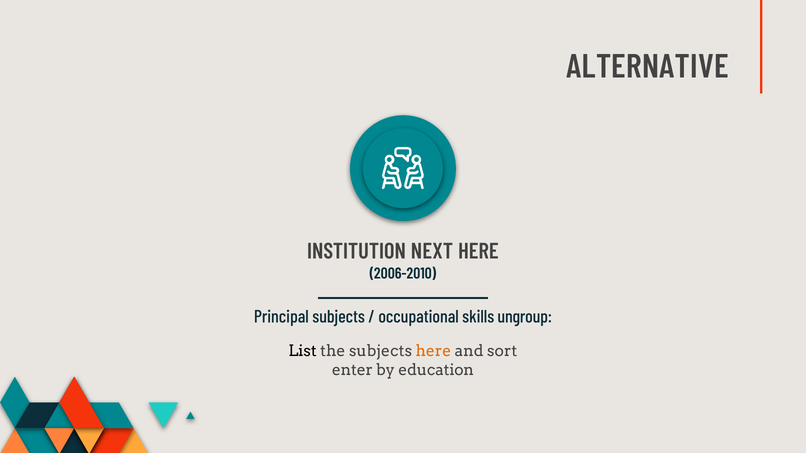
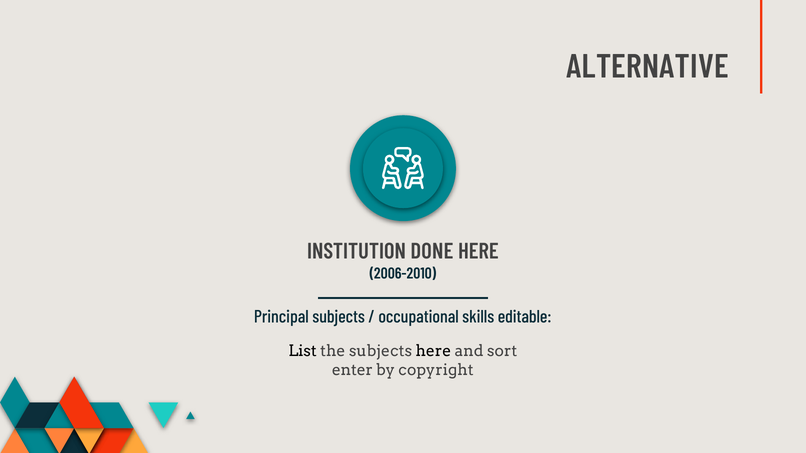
NEXT: NEXT -> DONE (432, 252)
ungroup: ungroup -> editable (525, 317)
here colour: orange -> black (433, 352)
education: education -> copyright (436, 370)
